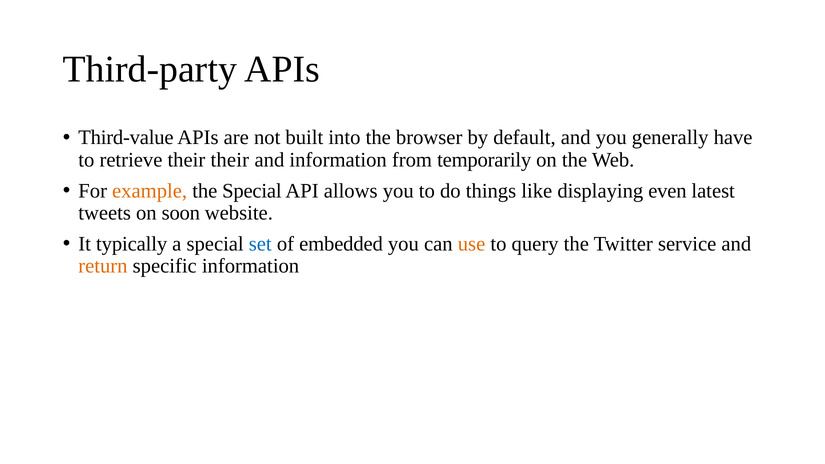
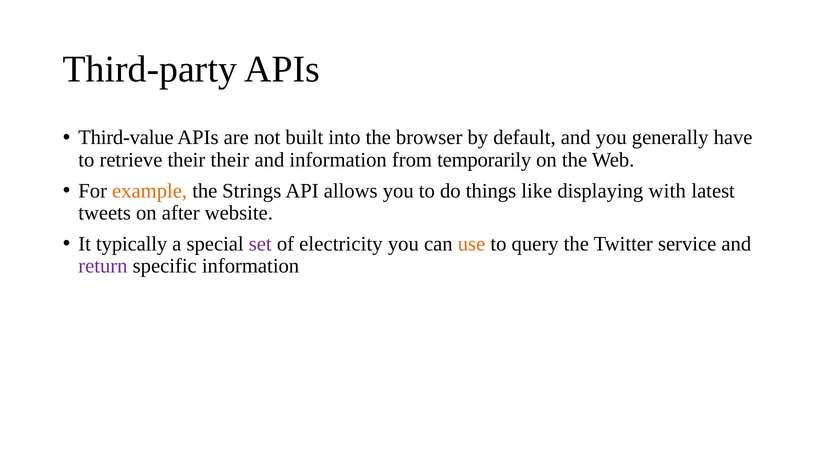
the Special: Special -> Strings (252, 191)
even: even -> with (667, 191)
soon: soon -> after (181, 213)
set colour: blue -> purple (260, 244)
embedded: embedded -> electricity (341, 244)
return colour: orange -> purple (103, 266)
